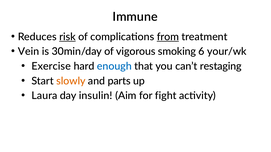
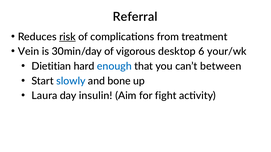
Immune: Immune -> Referral (135, 17)
from underline: present -> none (168, 37)
smoking: smoking -> desktop (177, 52)
Exercise: Exercise -> Dietitian (51, 66)
restaging: restaging -> between (221, 66)
slowly colour: orange -> blue (71, 81)
parts: parts -> bone (119, 81)
